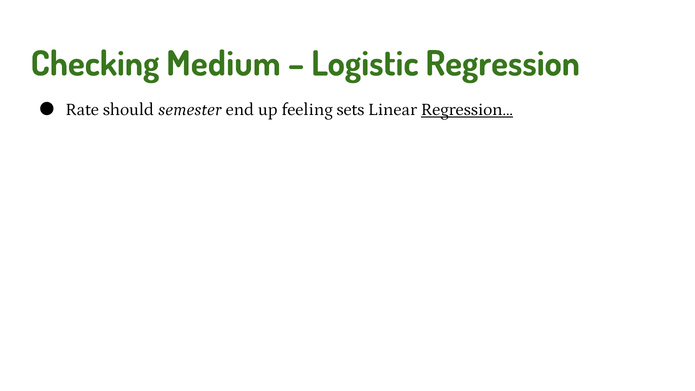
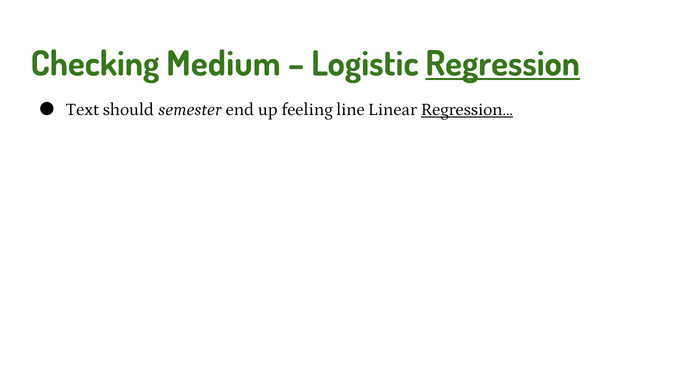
Regression underline: none -> present (503, 64)
Rate: Rate -> Text (82, 109)
sets: sets -> line (350, 109)
